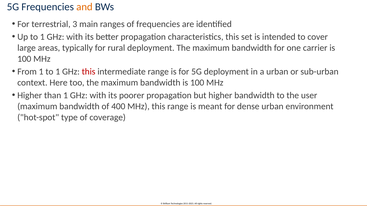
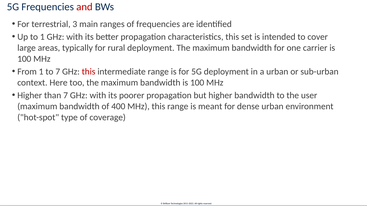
and colour: orange -> red (84, 7)
1 to 1: 1 -> 7 (58, 72)
than 1: 1 -> 7 (66, 96)
